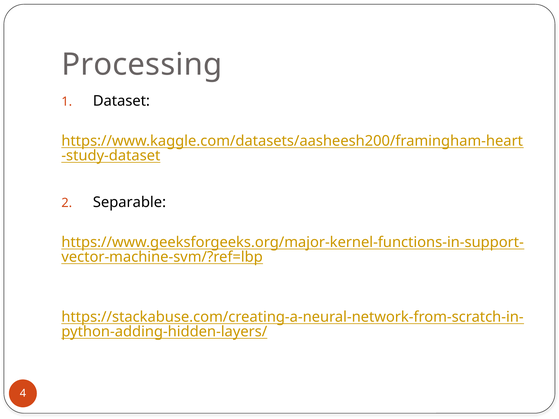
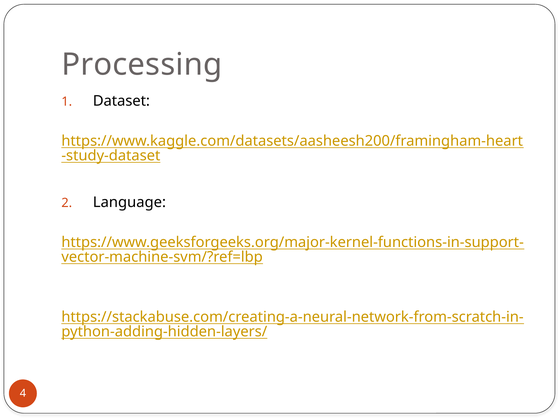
Separable: Separable -> Language (129, 203)
